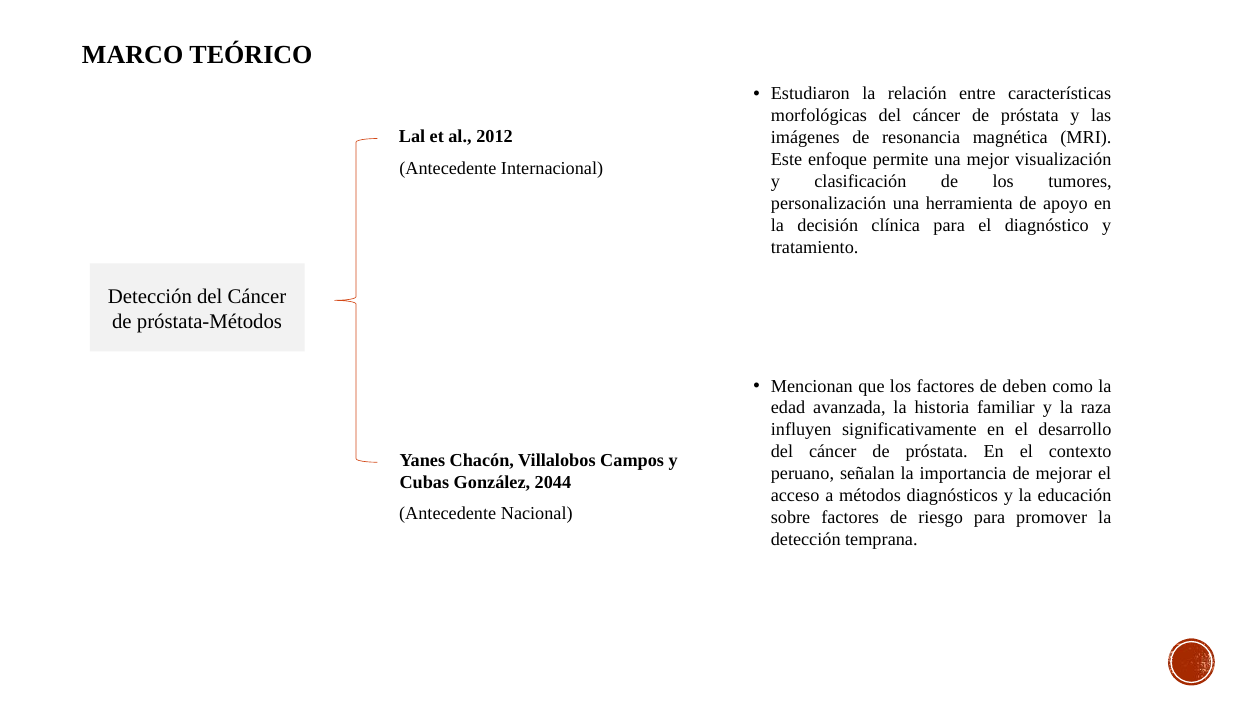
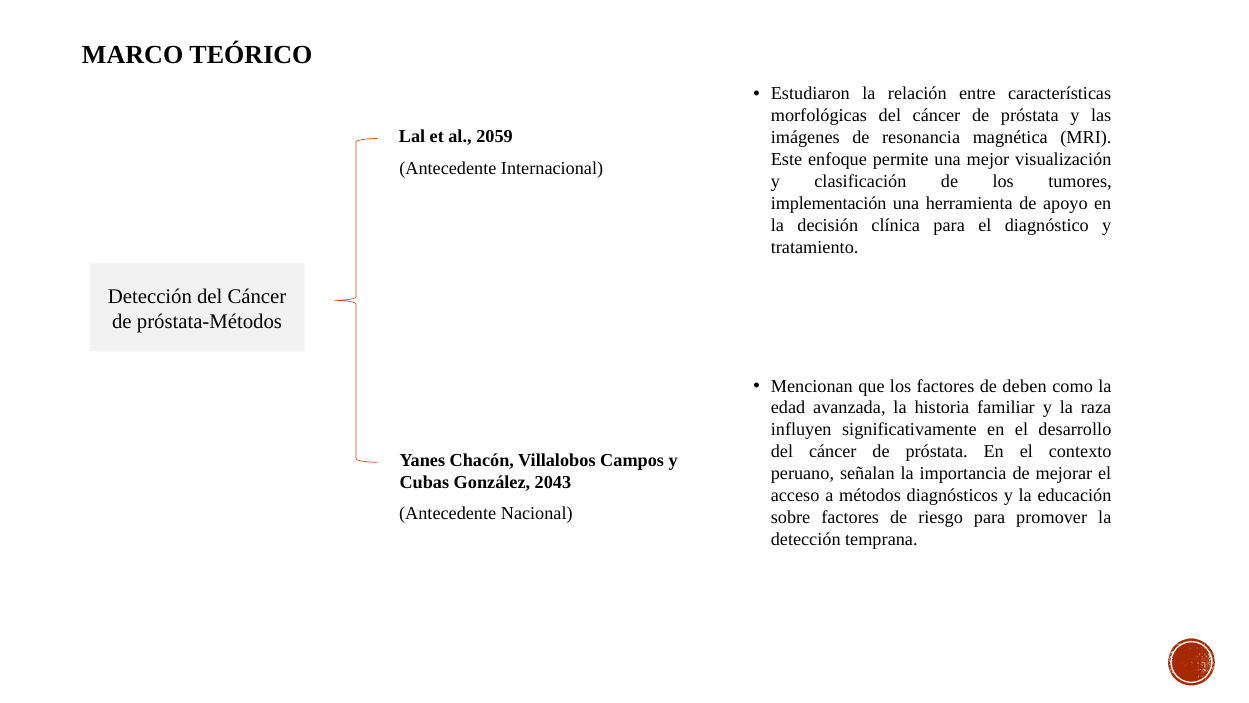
2012: 2012 -> 2059 (495, 136)
personalización: personalización -> implementación (829, 203)
2044: 2044 -> 2043 (553, 482)
